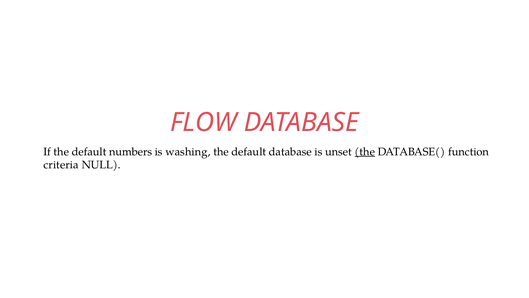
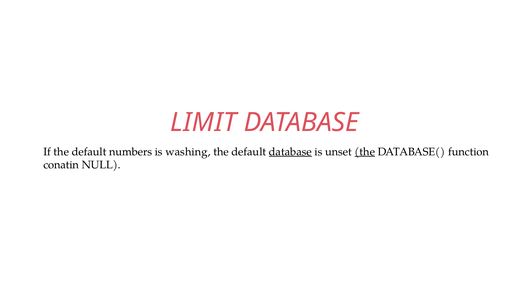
FLOW: FLOW -> LIMIT (203, 122)
database underline: none -> present (290, 151)
criteria: criteria -> conatin (61, 165)
